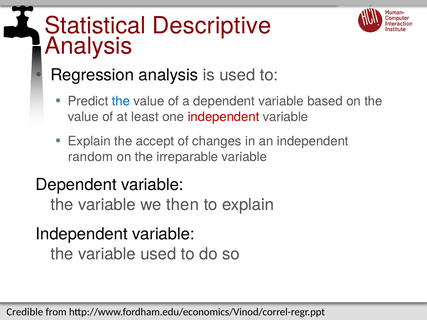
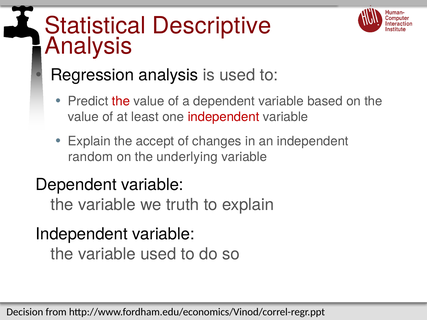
the colour: blue -> red (121, 101)
irreparable: irreparable -> underlying (187, 157)
then: then -> truth (183, 205)
Credible: Credible -> Decision (25, 312)
